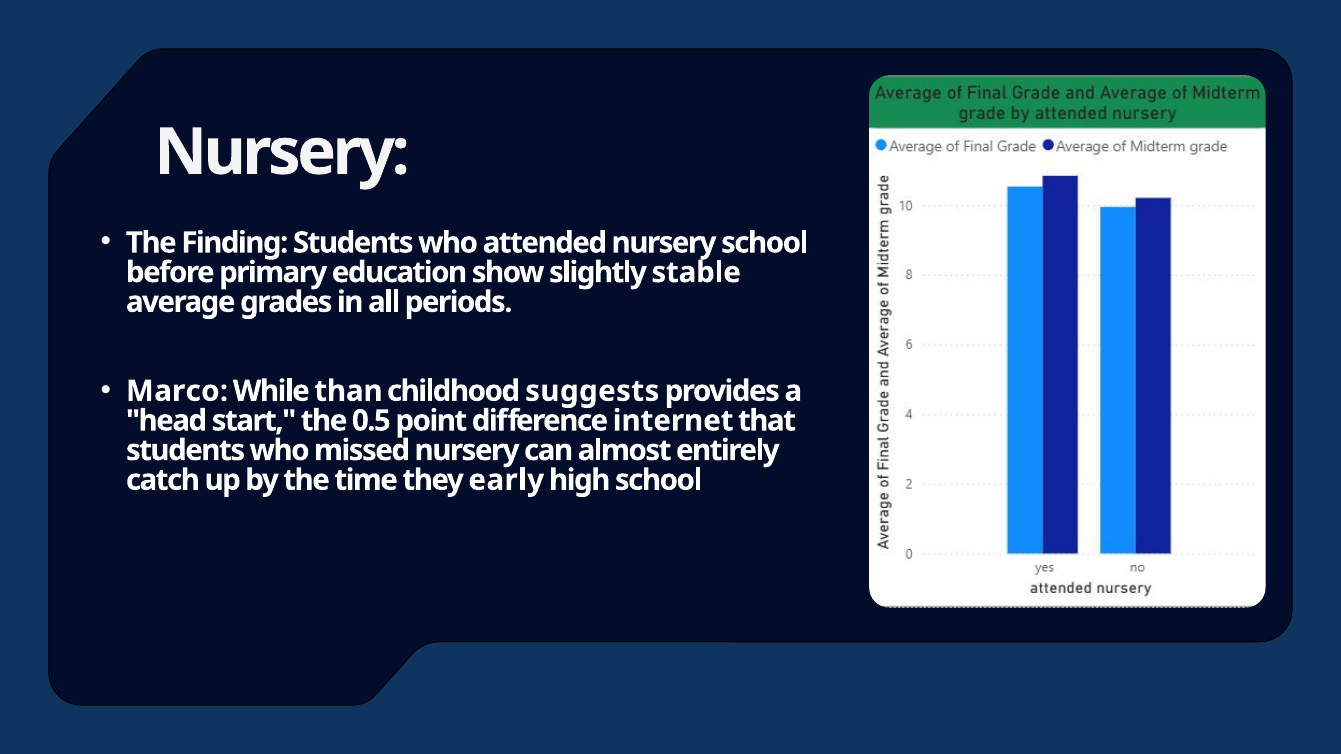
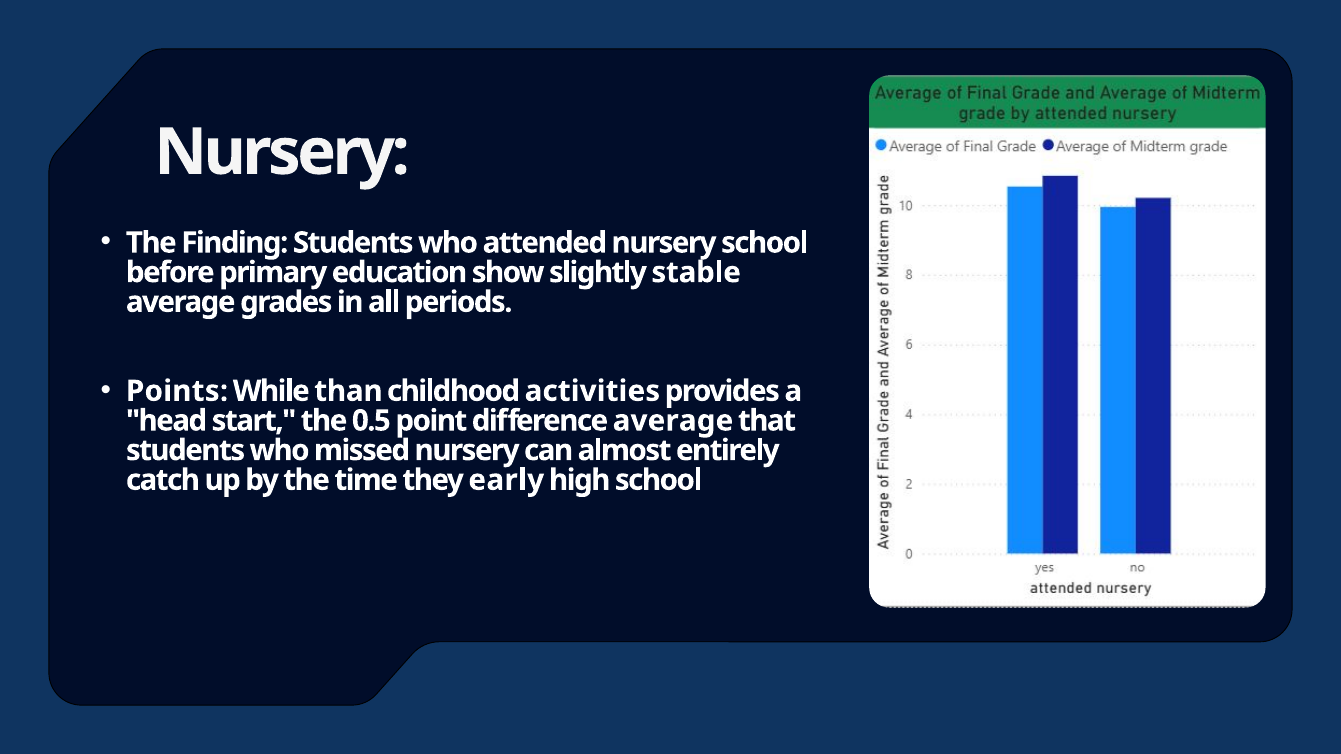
Marco: Marco -> Points (177, 391)
suggests: suggests -> activities (592, 391)
difference internet: internet -> average (673, 421)
